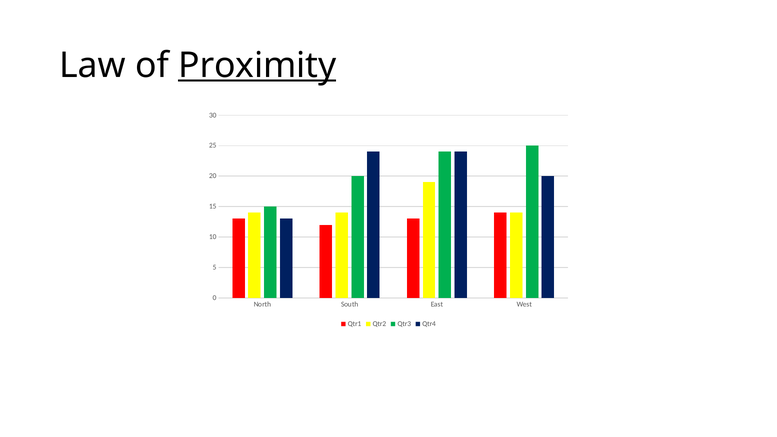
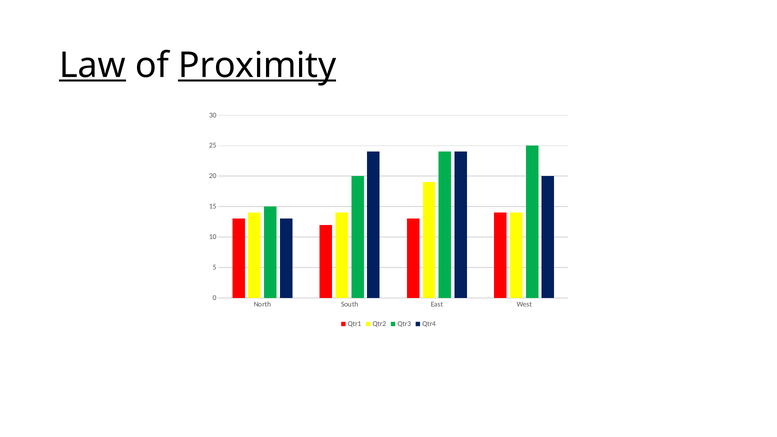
Law underline: none -> present (93, 65)
